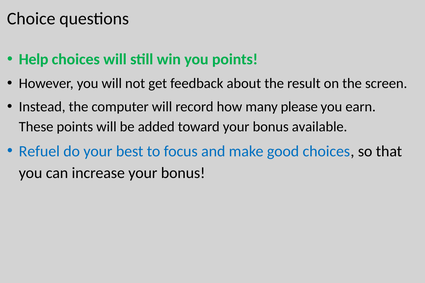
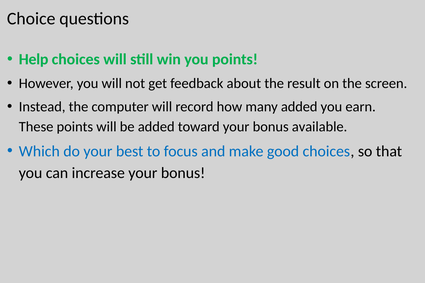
many please: please -> added (299, 107)
Refuel: Refuel -> Which (39, 151)
